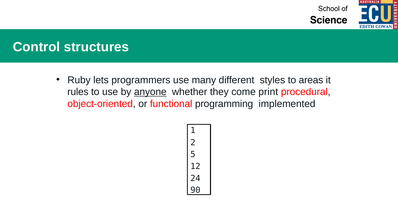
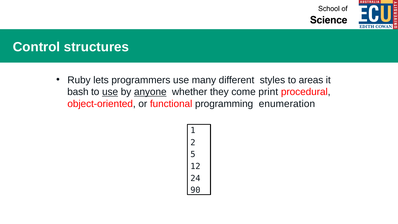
rules: rules -> bash (78, 92)
use underline: none -> present (110, 92)
implemented: implemented -> enumeration (287, 104)
